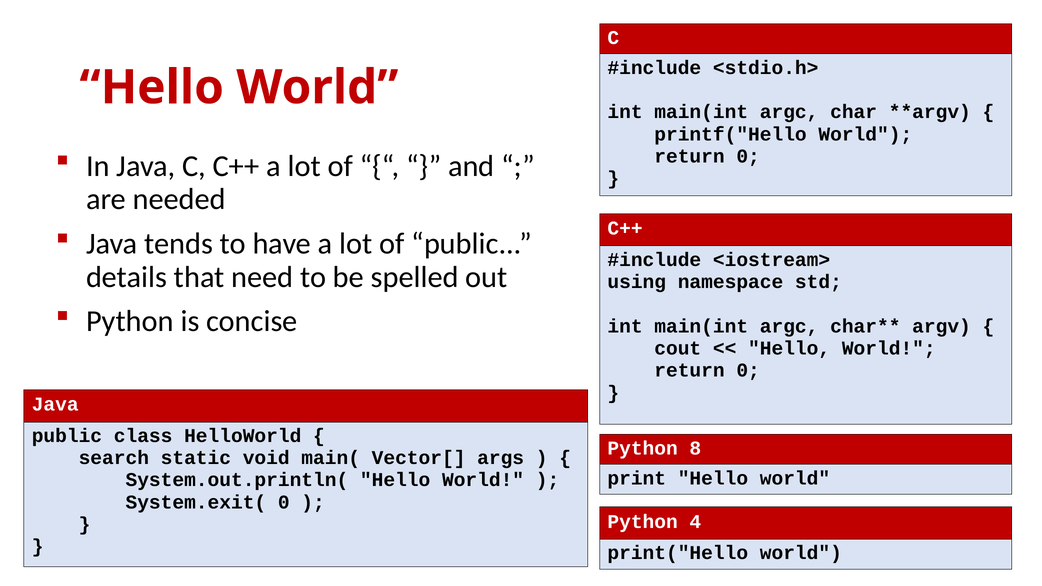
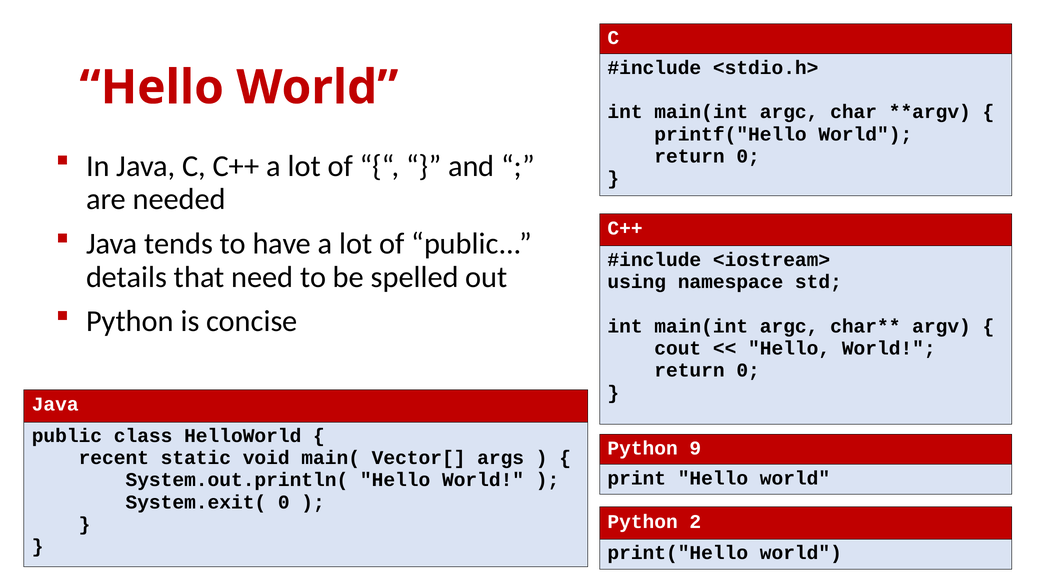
8: 8 -> 9 (695, 448)
search: search -> recent (114, 458)
4: 4 -> 2 (695, 522)
